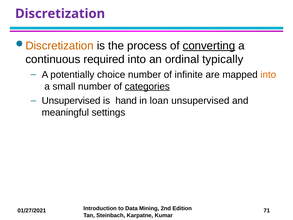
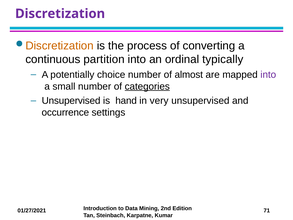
converting underline: present -> none (209, 46)
required: required -> partition (104, 59)
infinite: infinite -> almost (189, 75)
into colour: orange -> purple (268, 75)
loan: loan -> very (159, 101)
meaningful: meaningful -> occurrence (65, 112)
